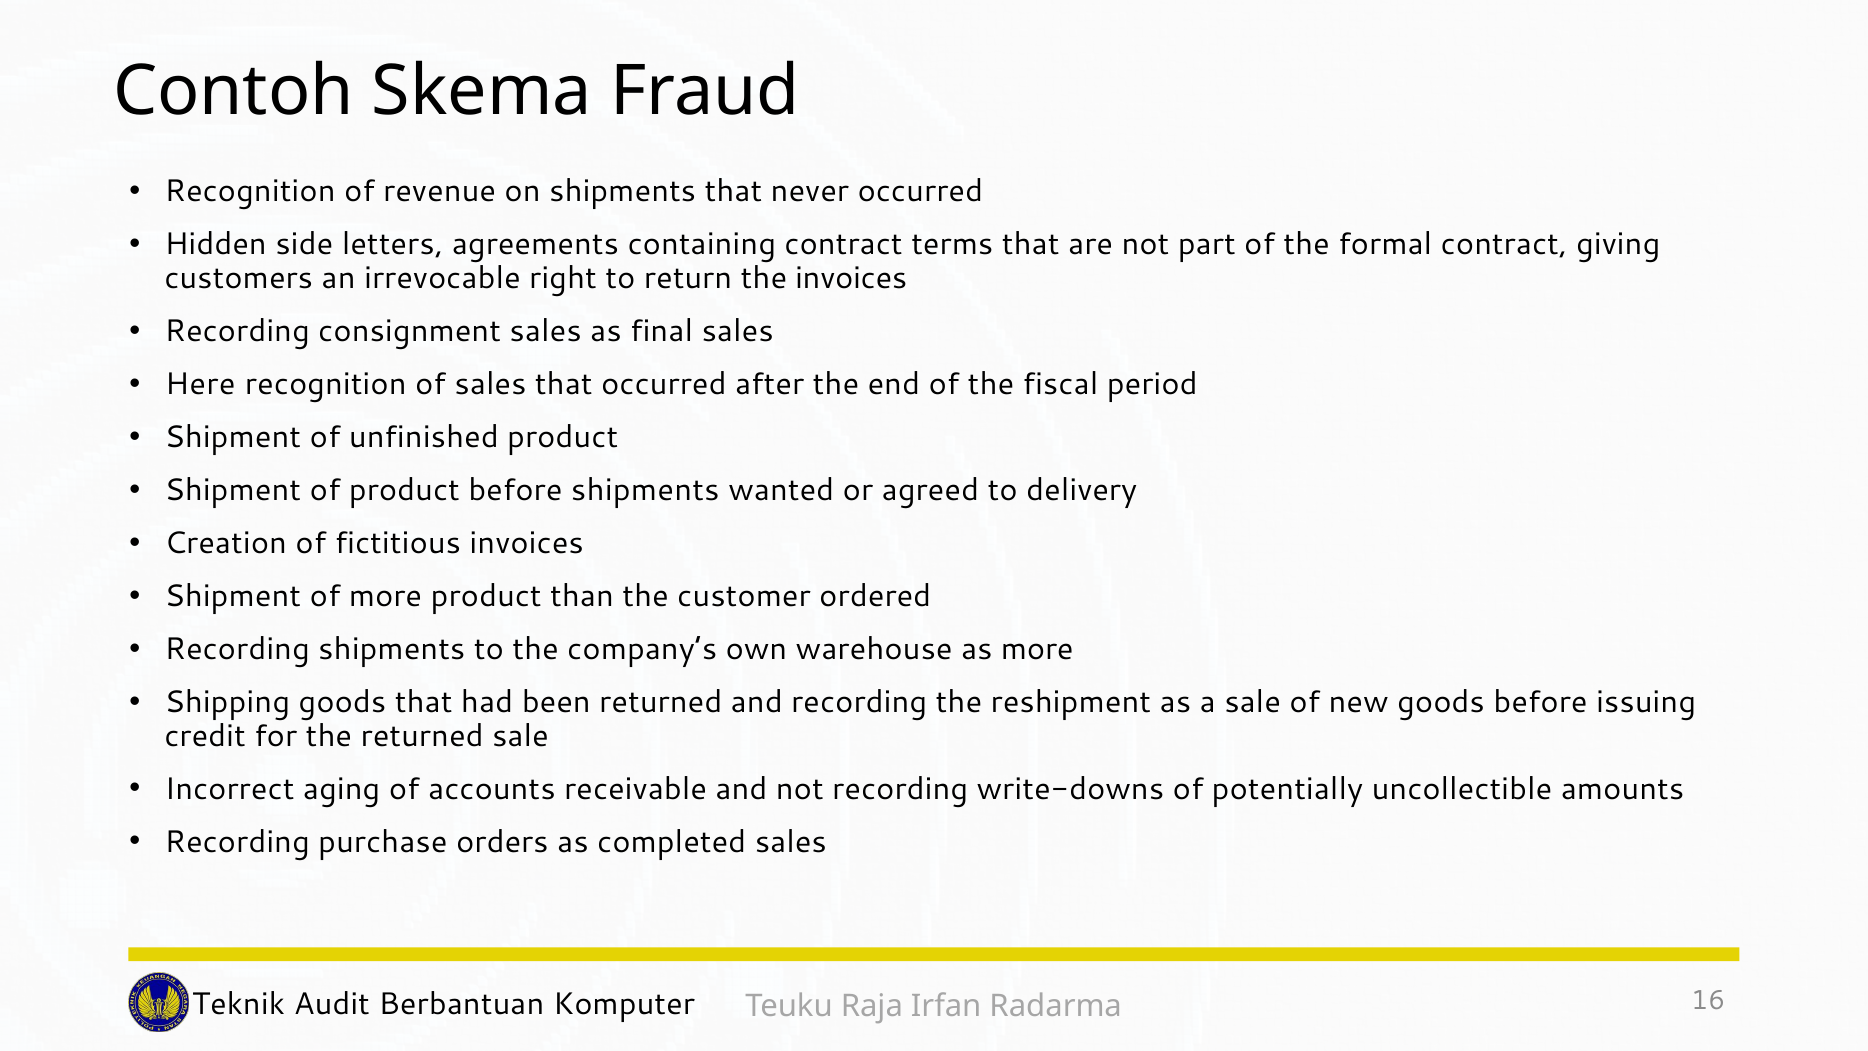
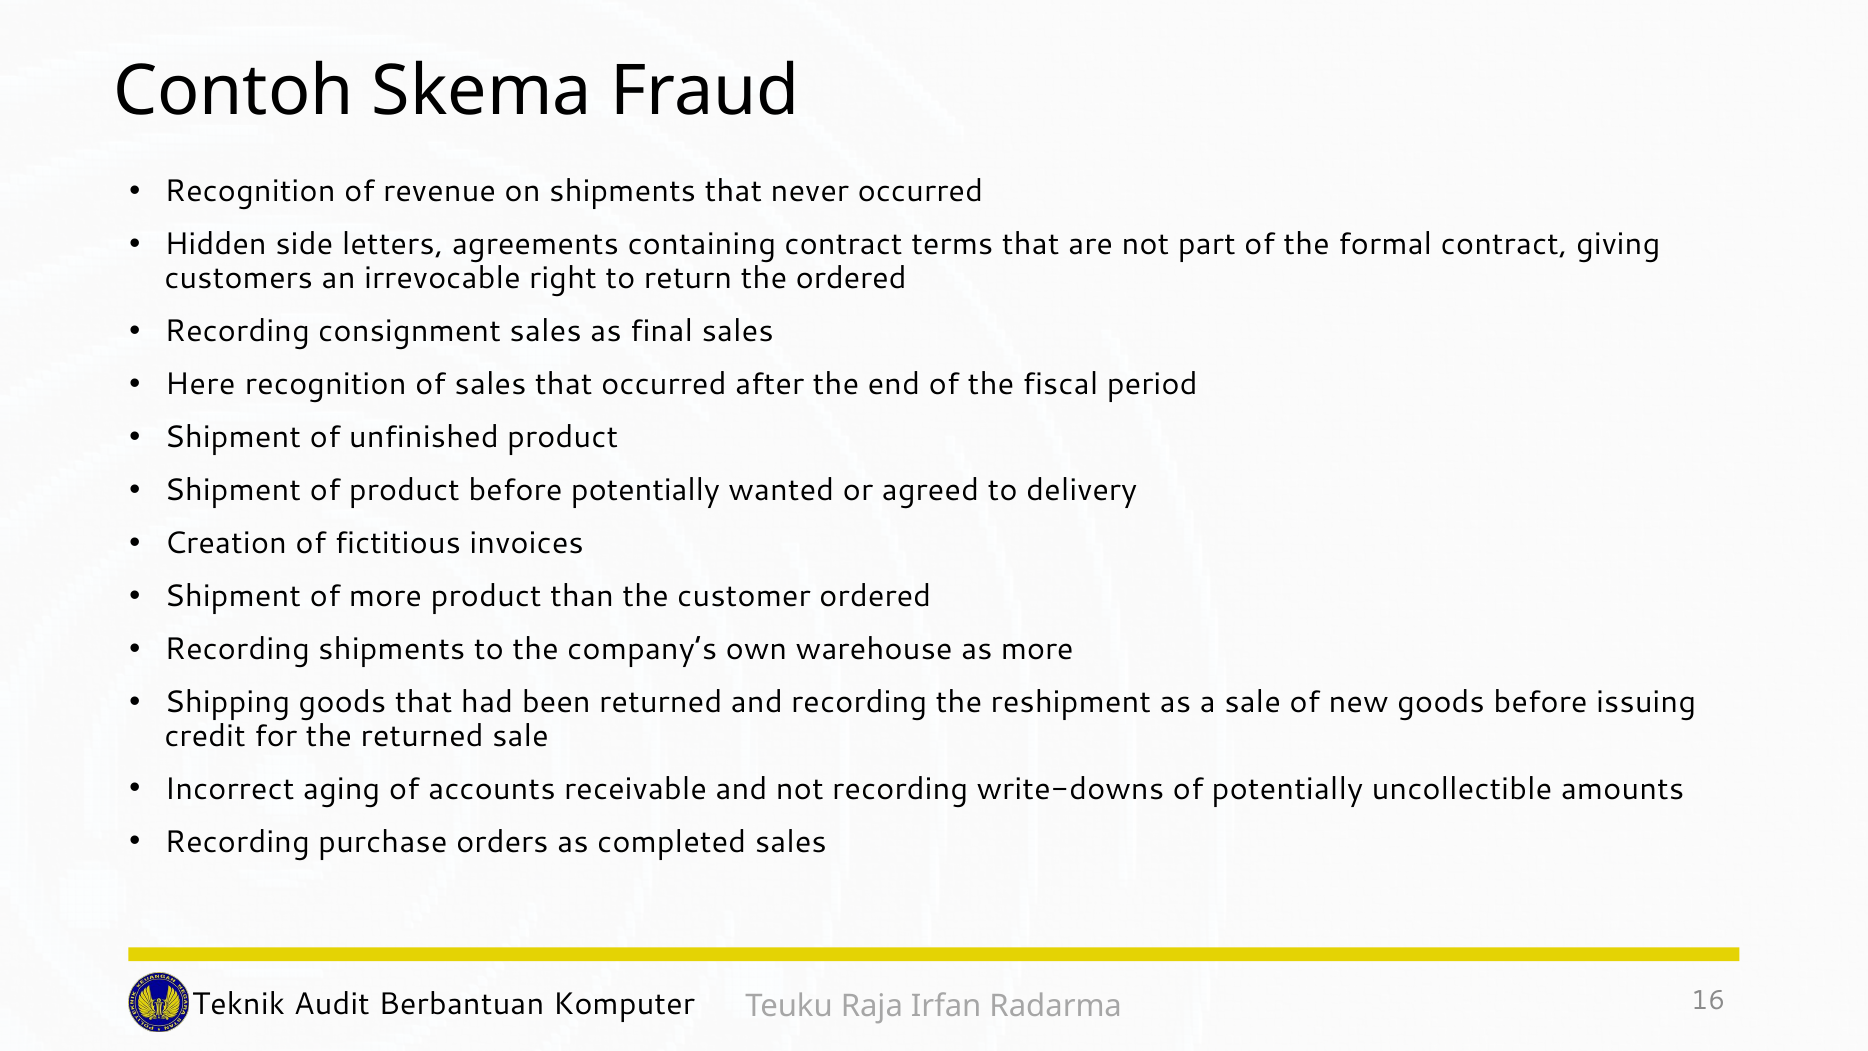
the invoices: invoices -> ordered (851, 278)
before shipments: shipments -> potentially (646, 490)
